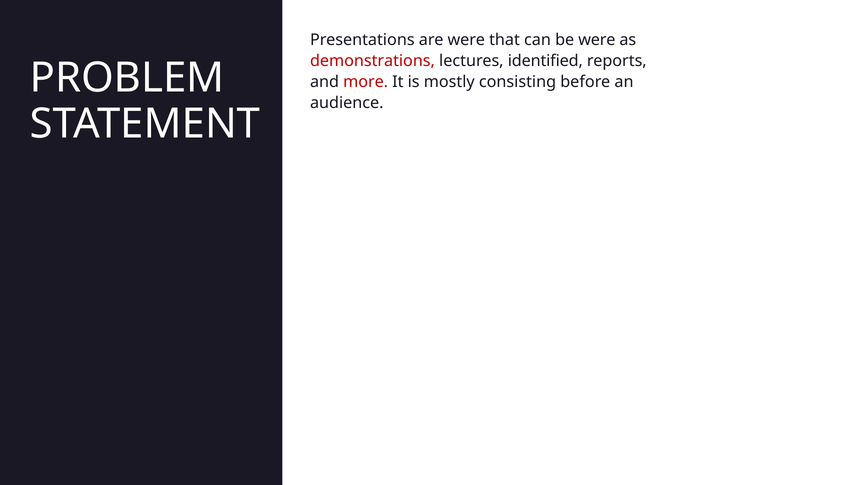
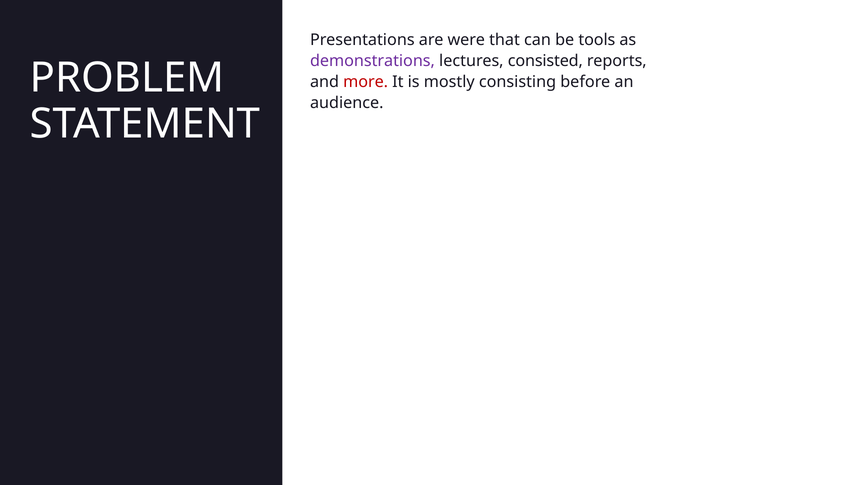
be were: were -> tools (597, 40)
demonstrations colour: red -> purple (372, 61)
identified: identified -> consisted (545, 61)
